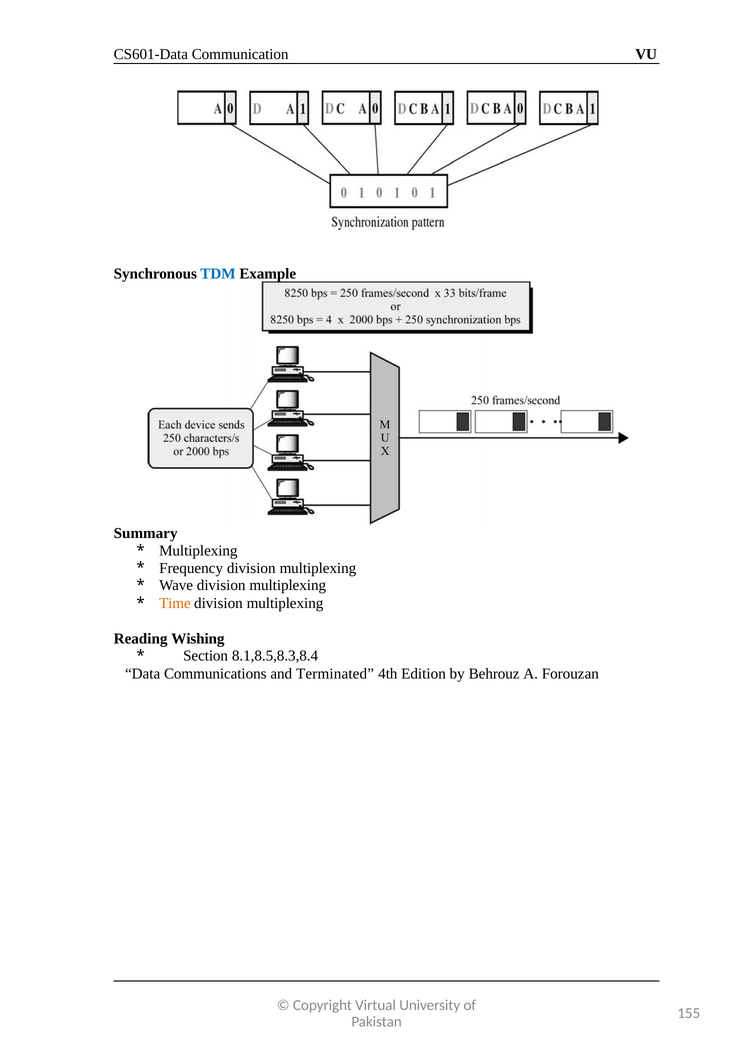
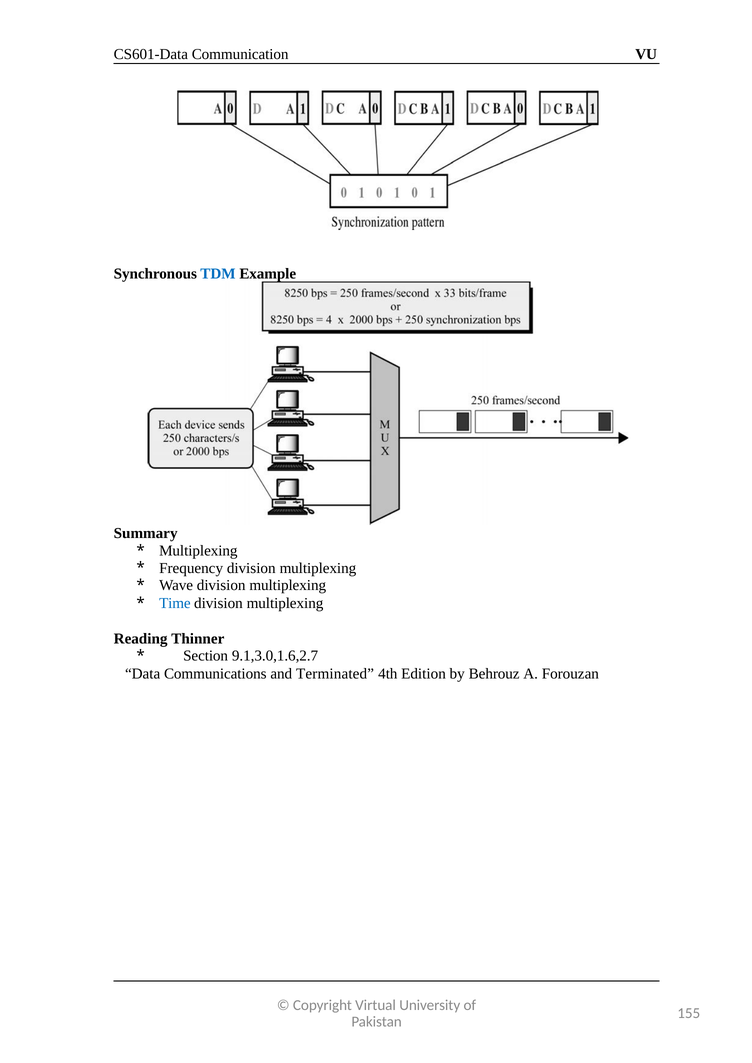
Time colour: orange -> blue (175, 604)
Wishing: Wishing -> Thinner (198, 639)
8.1,8.5,8.3,8.4: 8.1,8.5,8.3,8.4 -> 9.1,3.0,1.6,2.7 (275, 657)
